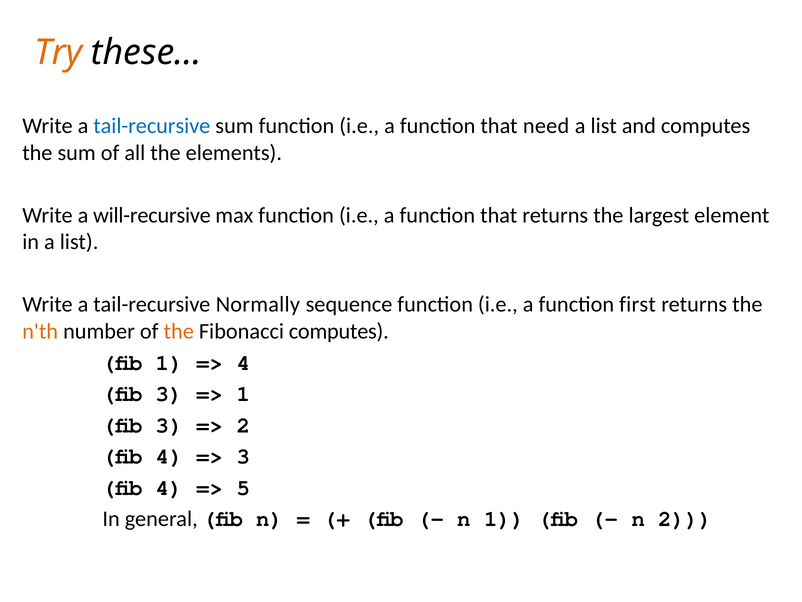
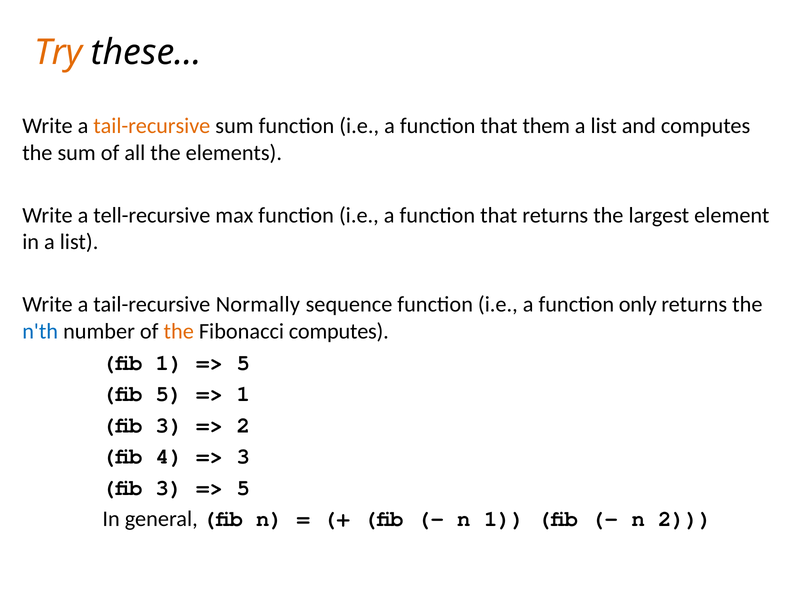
tail-recursive colour: blue -> orange (152, 126)
need: need -> them (546, 126)
will-recursive: will-recursive -> tell-recursive (152, 215)
first: first -> only (638, 304)
n'th colour: orange -> blue (40, 331)
4: 4 -> 5 (243, 362)
3: 3 -> 5 (169, 394)
4: 4 -> 3 (169, 487)
